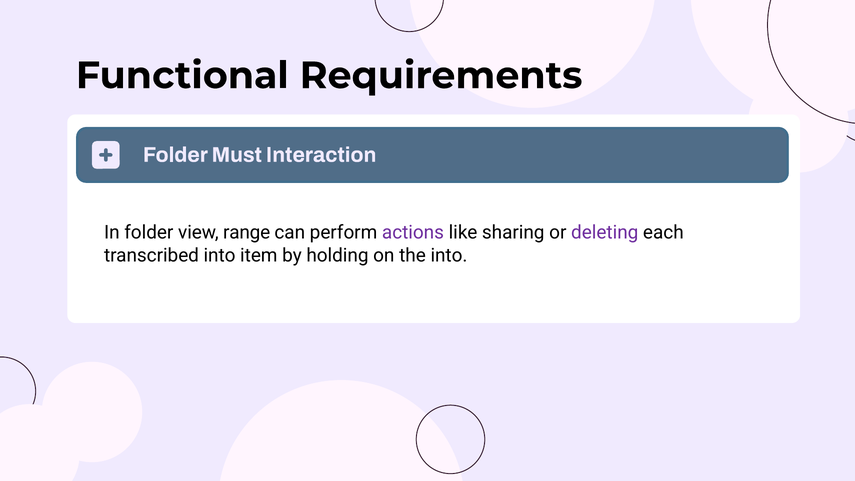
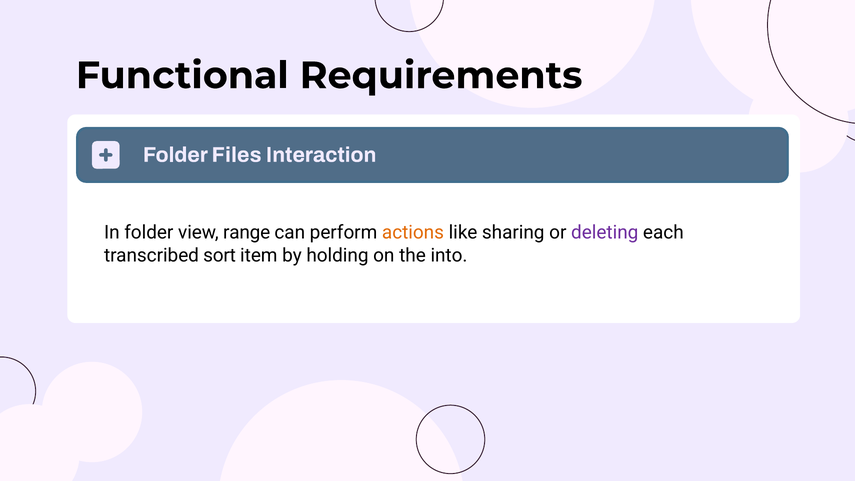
Must: Must -> Files (237, 155)
actions colour: purple -> orange (413, 233)
transcribed into: into -> sort (220, 255)
